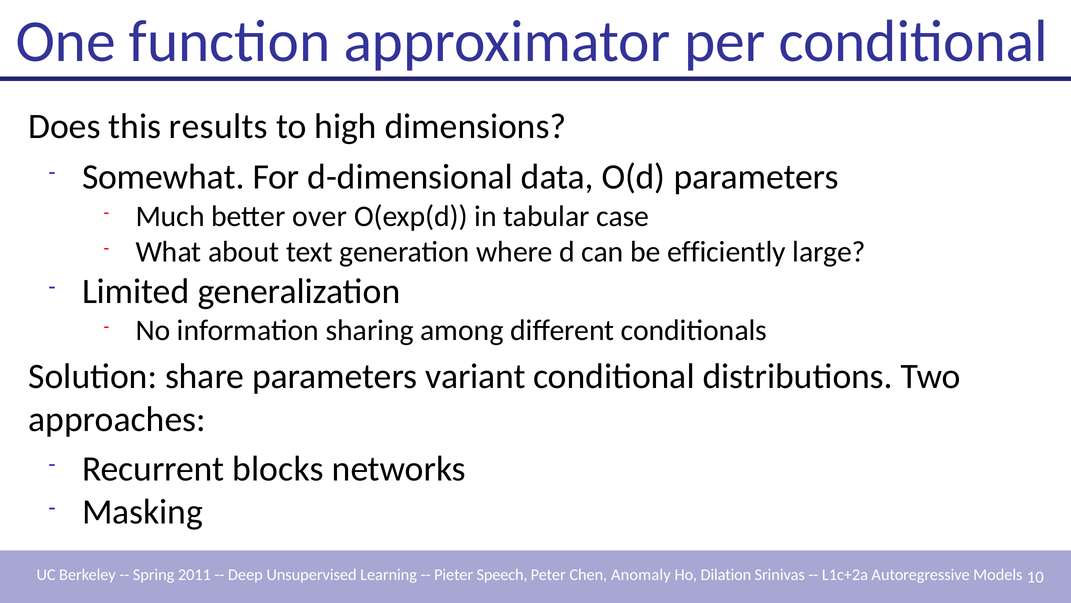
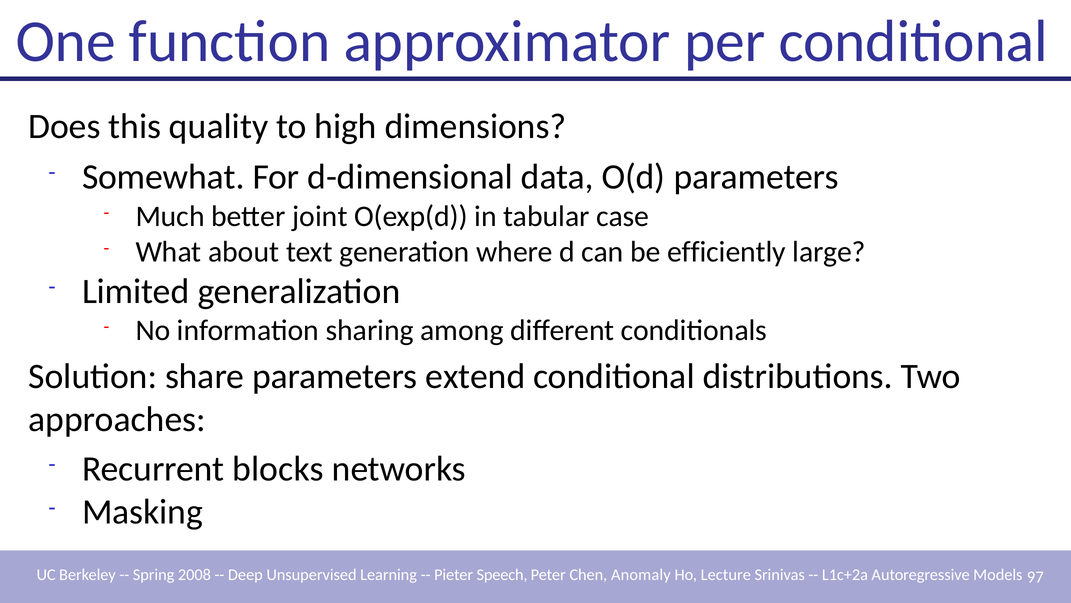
results: results -> quality (219, 127)
over: over -> joint (320, 216)
variant: variant -> extend (475, 376)
2011: 2011 -> 2008 (194, 575)
Dilation: Dilation -> Lecture (726, 575)
10: 10 -> 97 (1035, 577)
